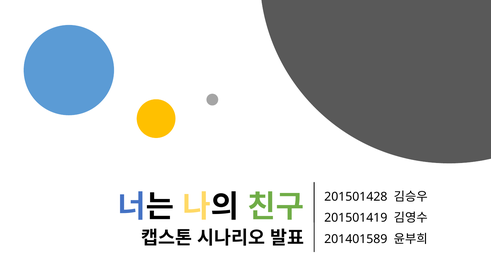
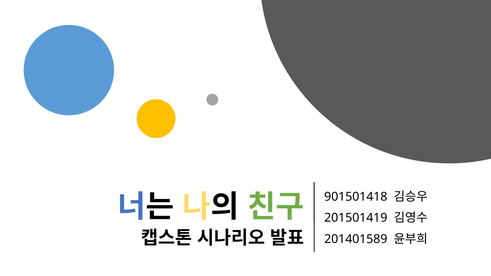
201501428: 201501428 -> 901501418 (356, 197)
